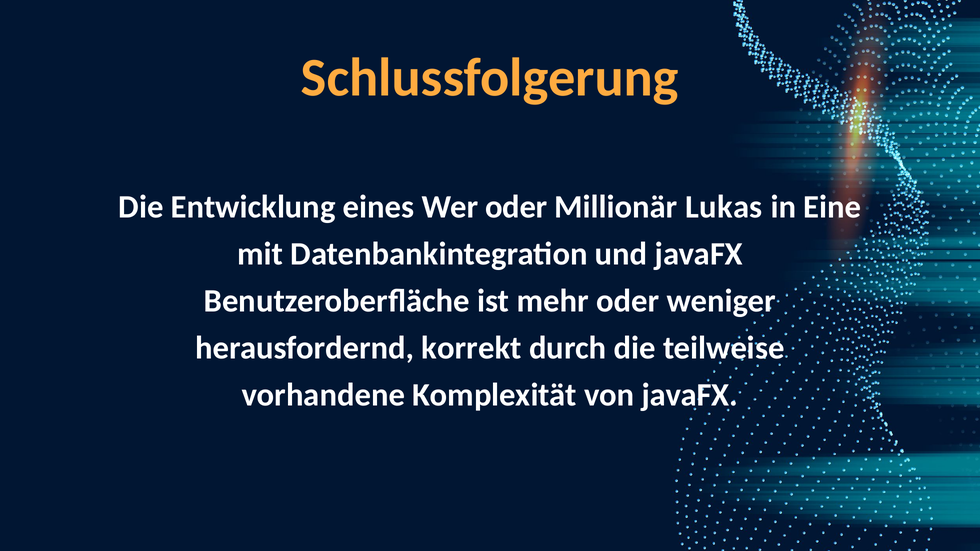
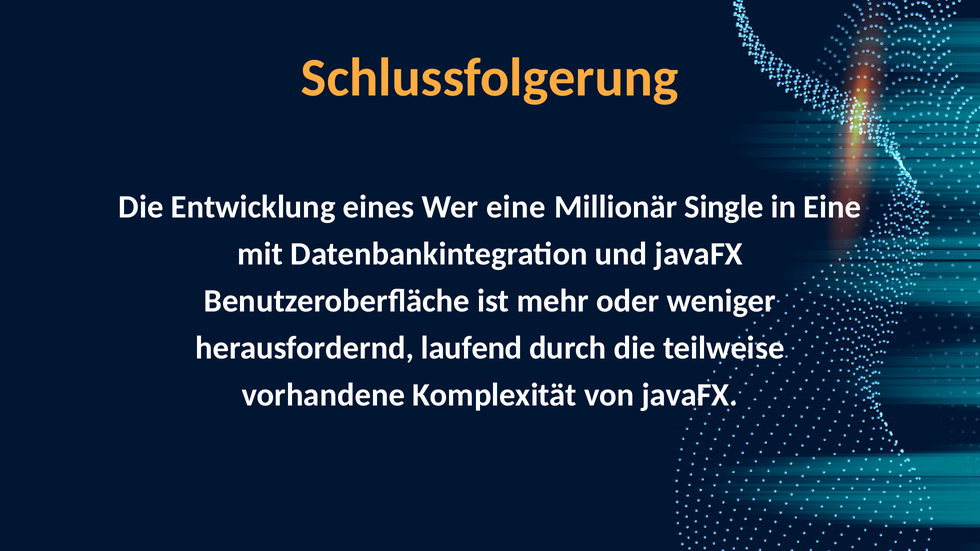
Wer oder: oder -> eine (516, 207)
Lukas: Lukas -> Single (724, 207)
korrekt: korrekt -> laufend (472, 348)
